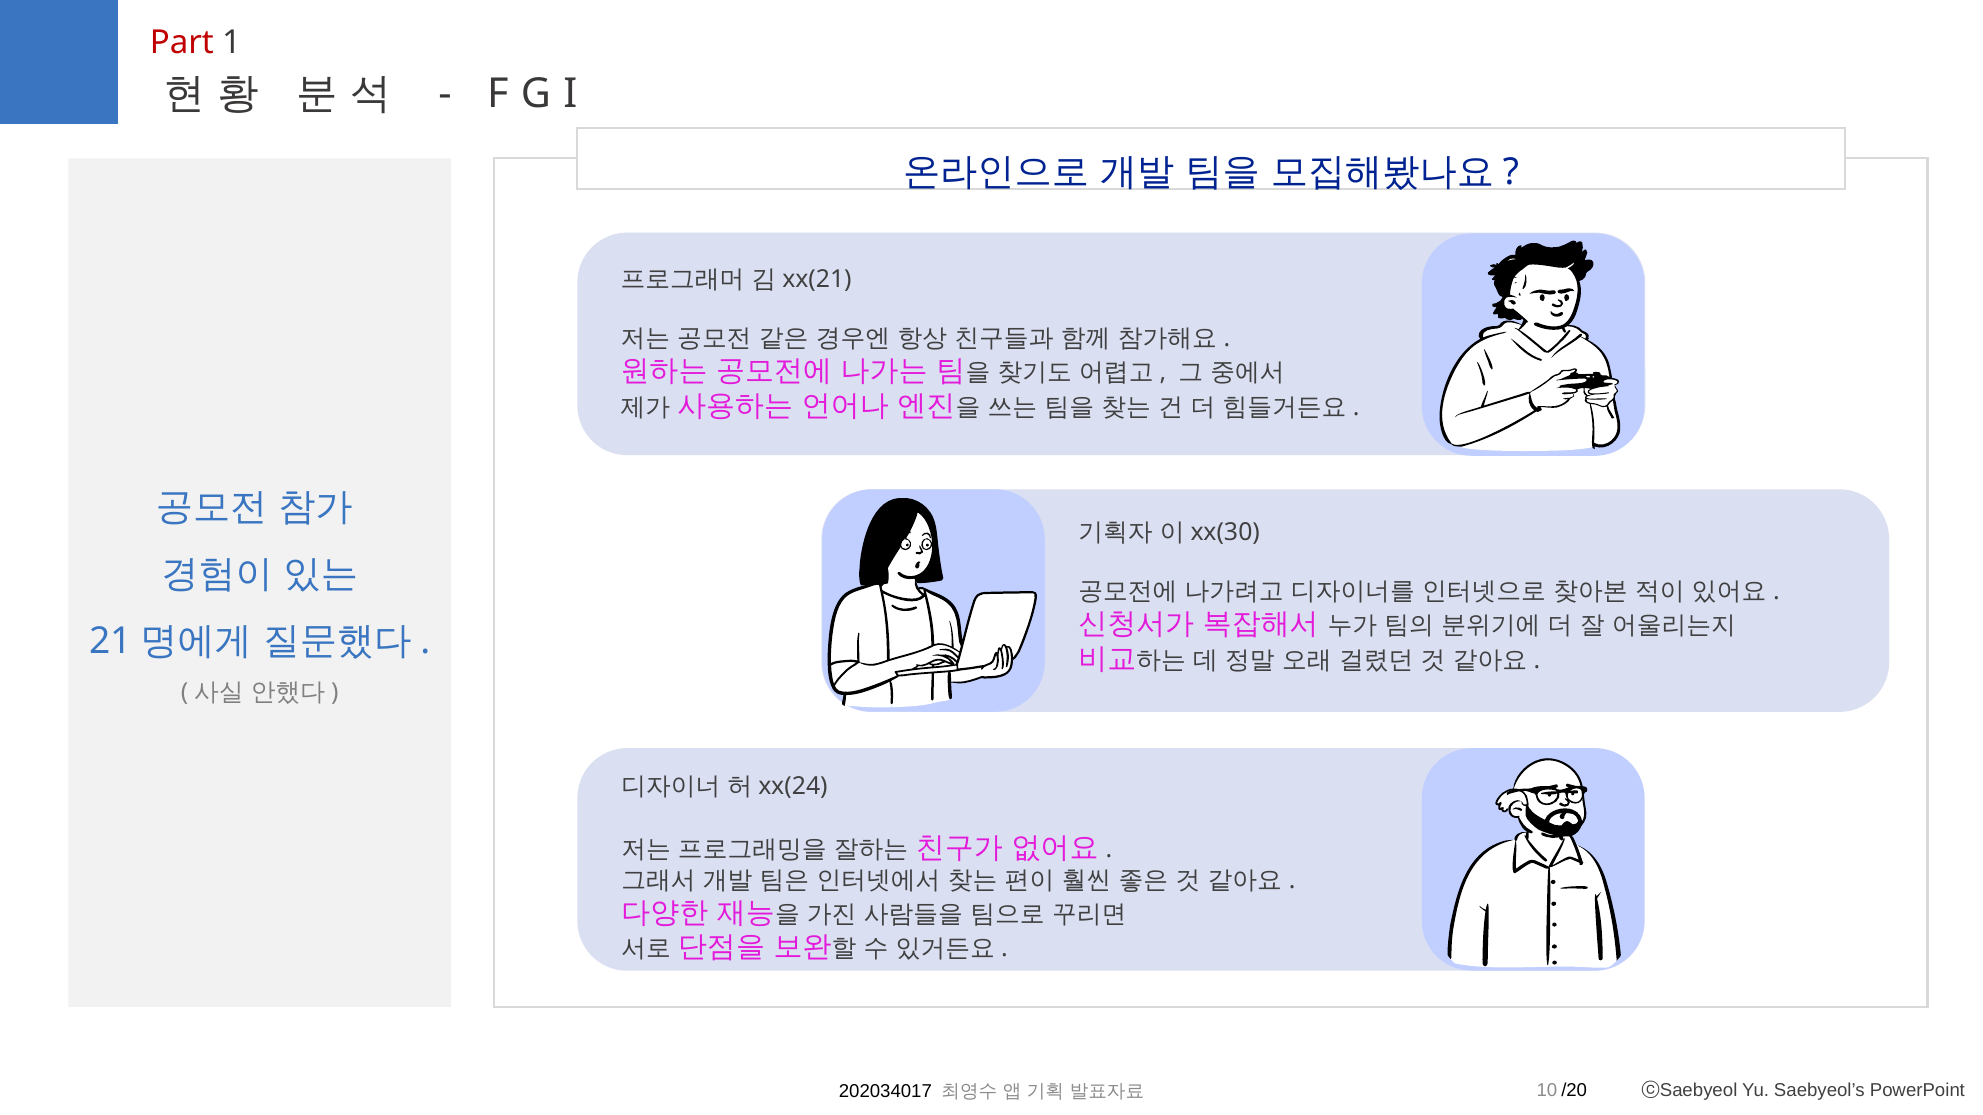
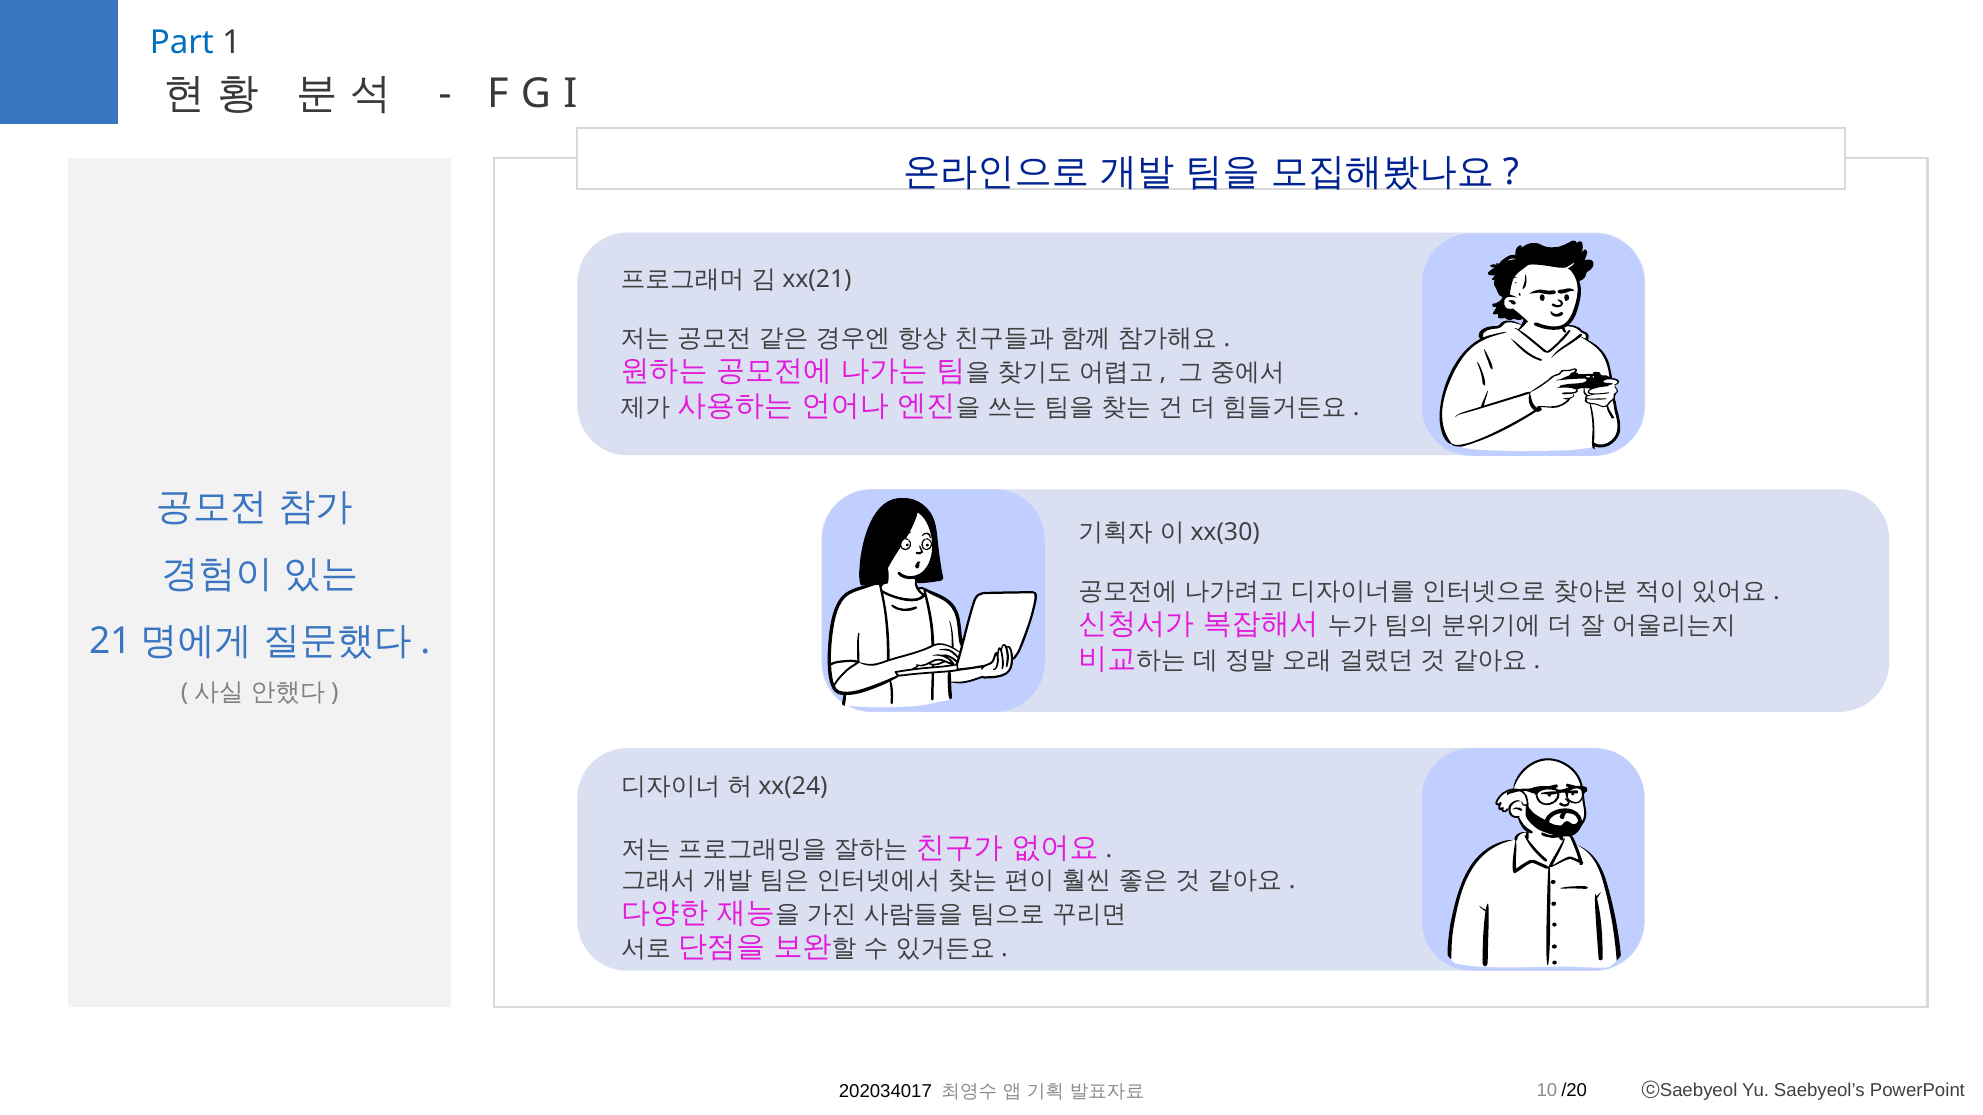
Part colour: red -> blue (182, 42)
